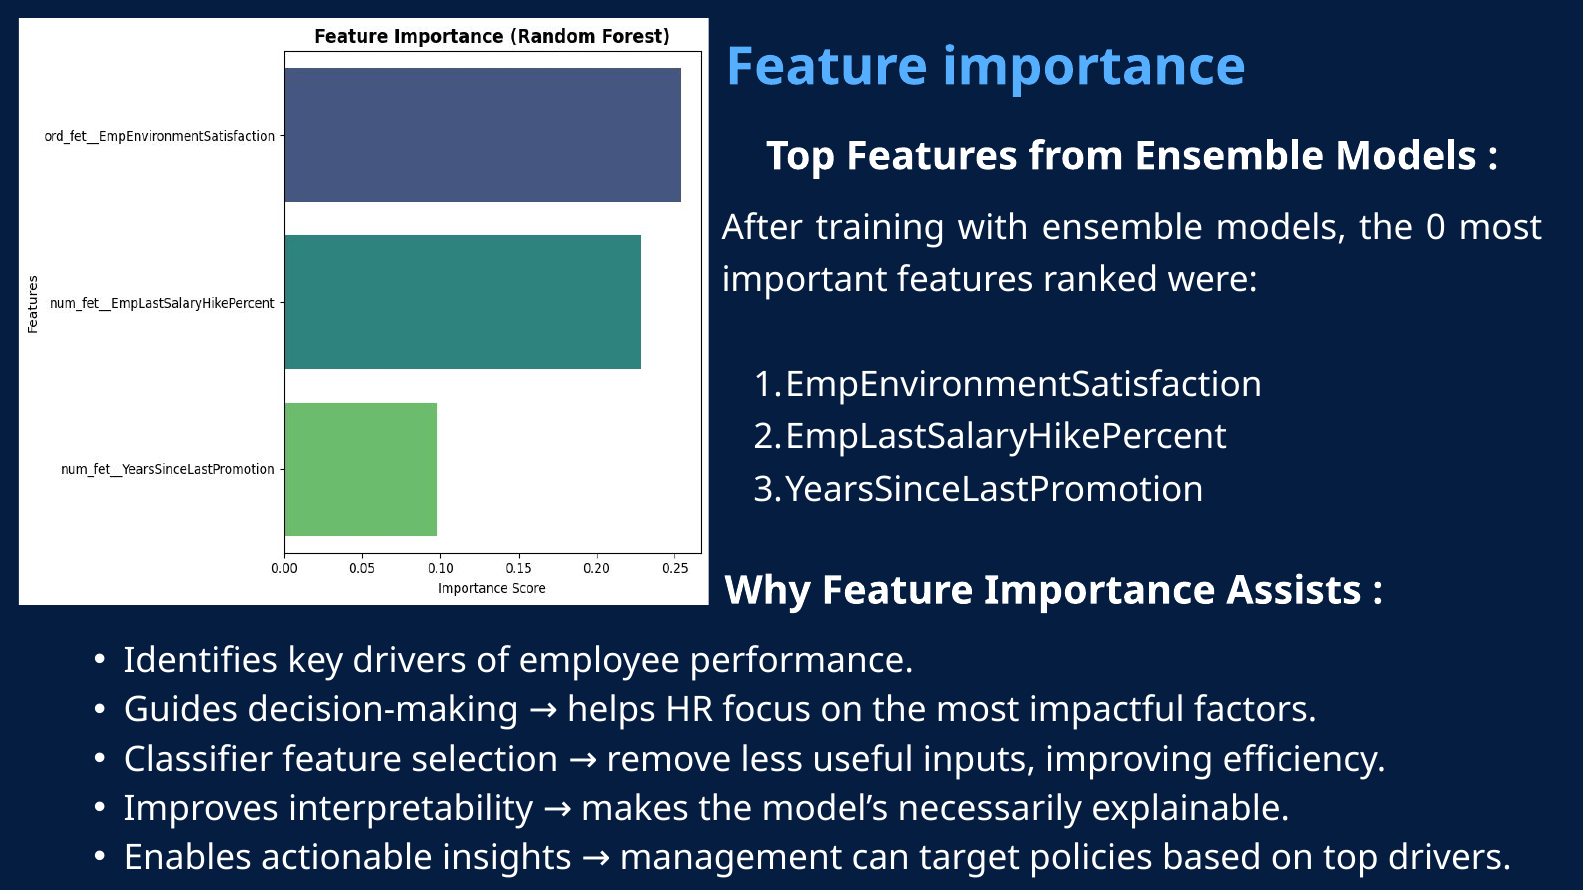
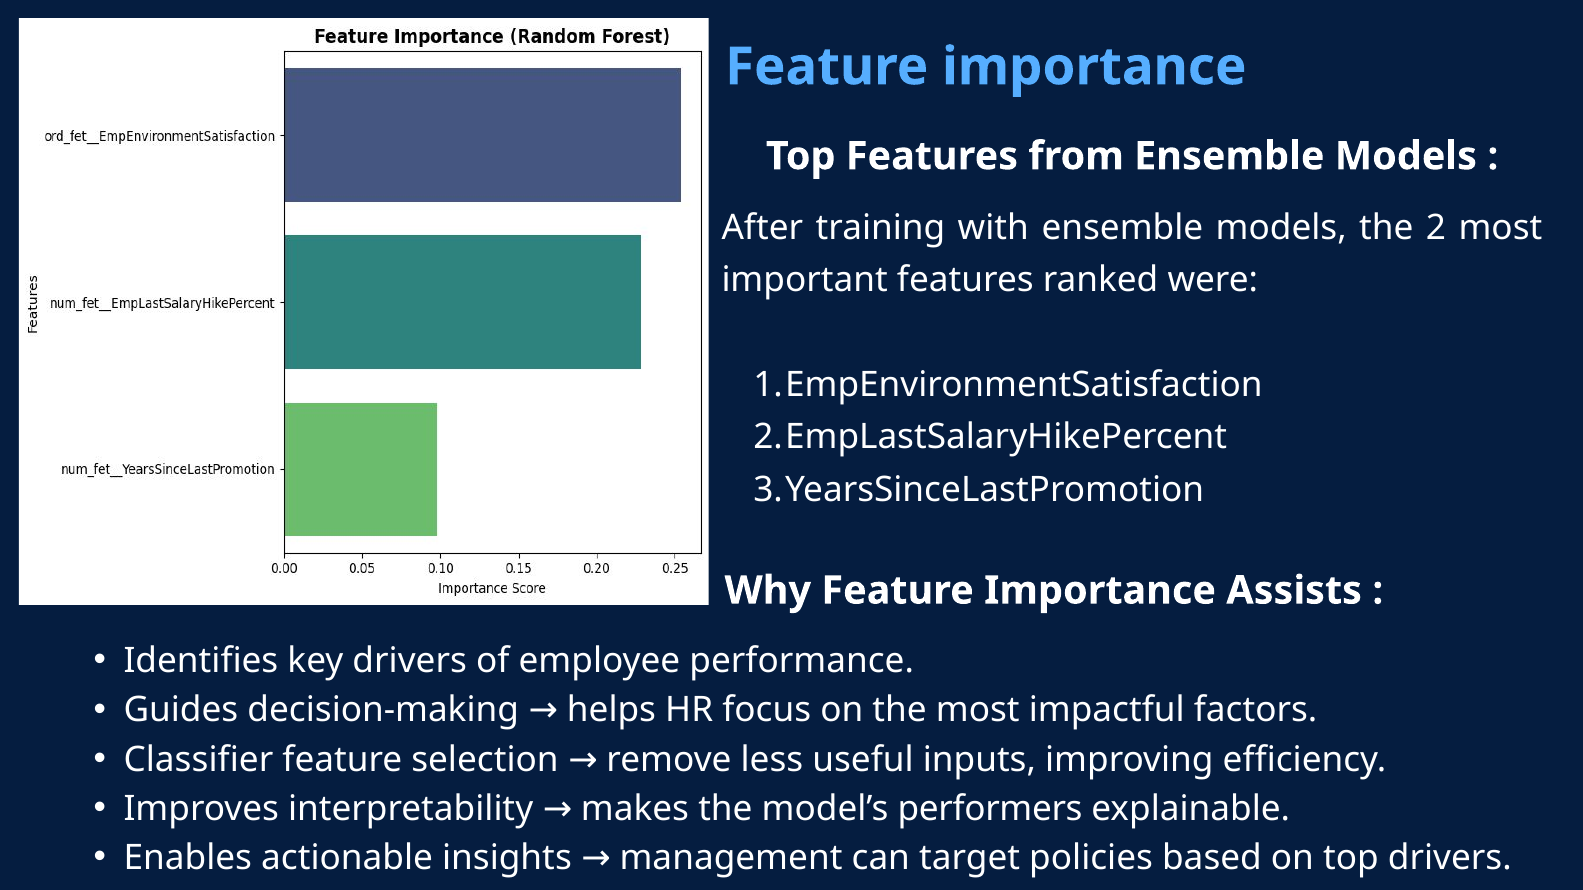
0: 0 -> 2 (1436, 228)
necessarily: necessarily -> performers (990, 809)
